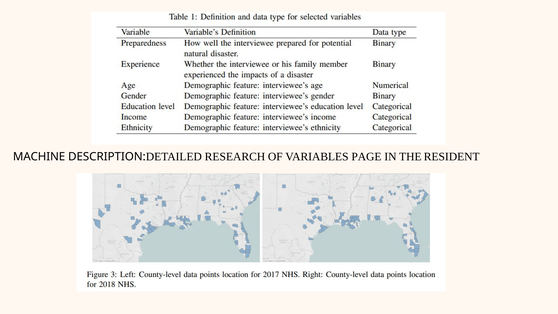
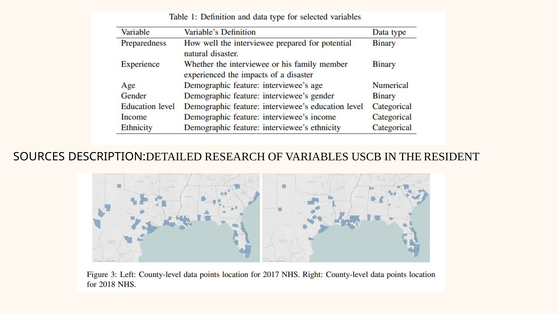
MACHINE: MACHINE -> SOURCES (39, 157)
PAGE: PAGE -> USCB (366, 157)
